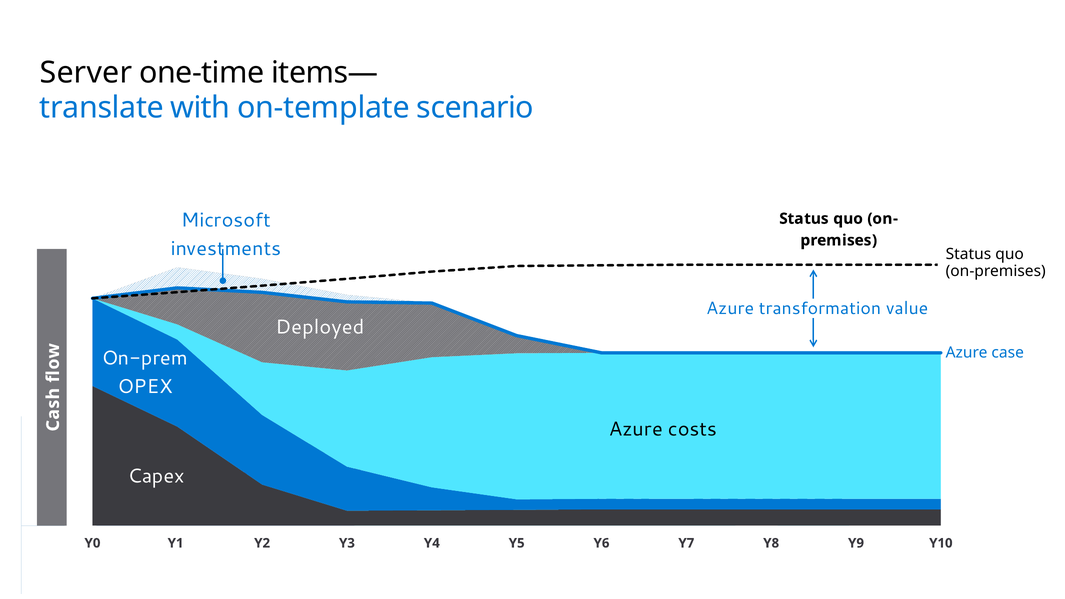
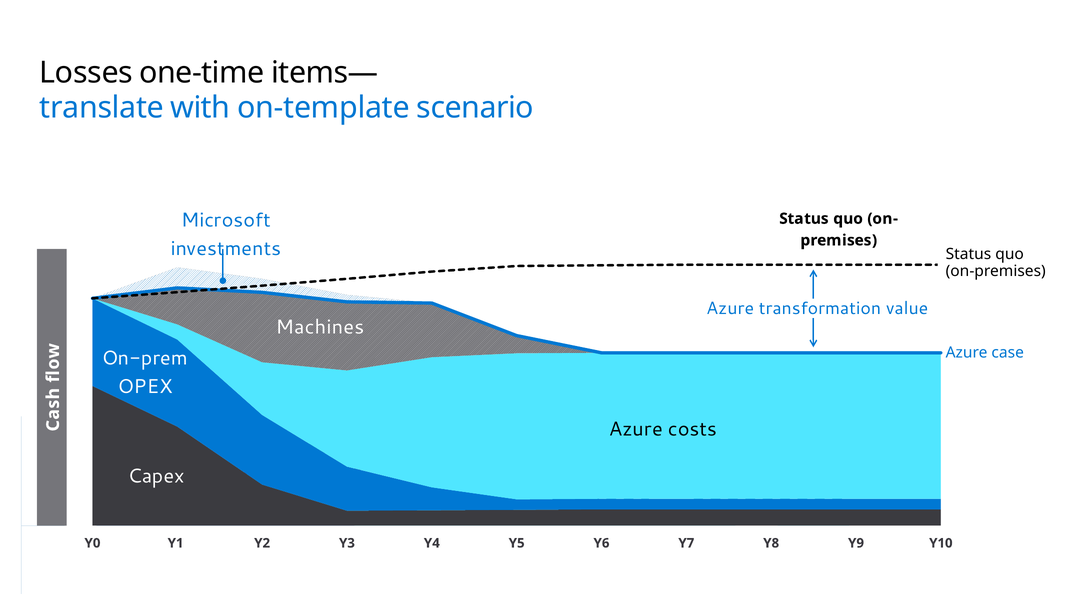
Server: Server -> Losses (86, 73)
Deployed: Deployed -> Machines (320, 327)
